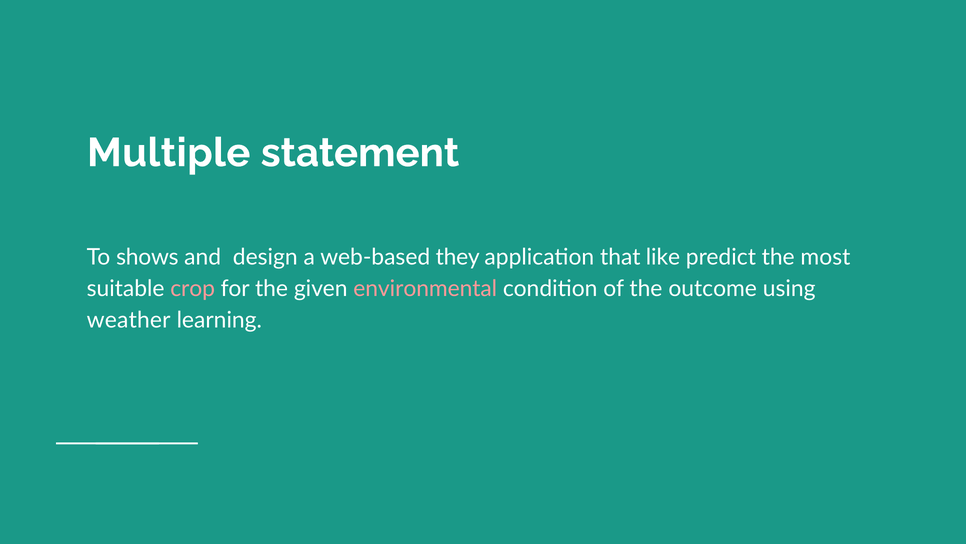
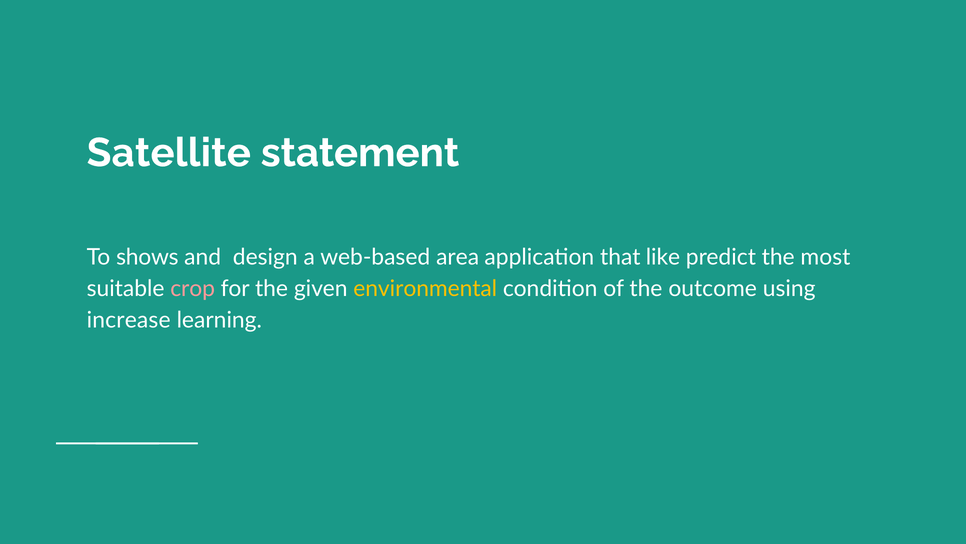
Multiple: Multiple -> Satellite (169, 153)
they: they -> area (458, 257)
environmental colour: pink -> yellow (425, 288)
weather: weather -> increase (129, 320)
